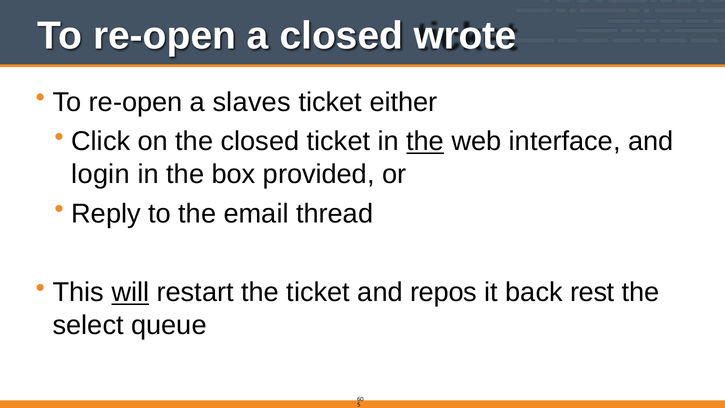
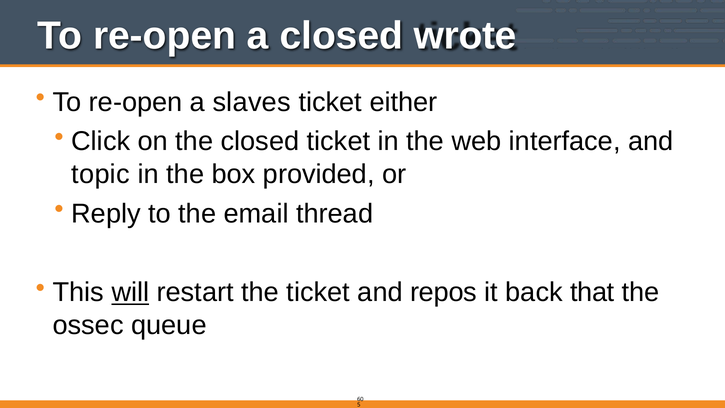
the underline: present -> none (425, 141)
login: login -> topic (101, 174)
rest: rest -> that (592, 292)
select: select -> ossec (88, 325)
